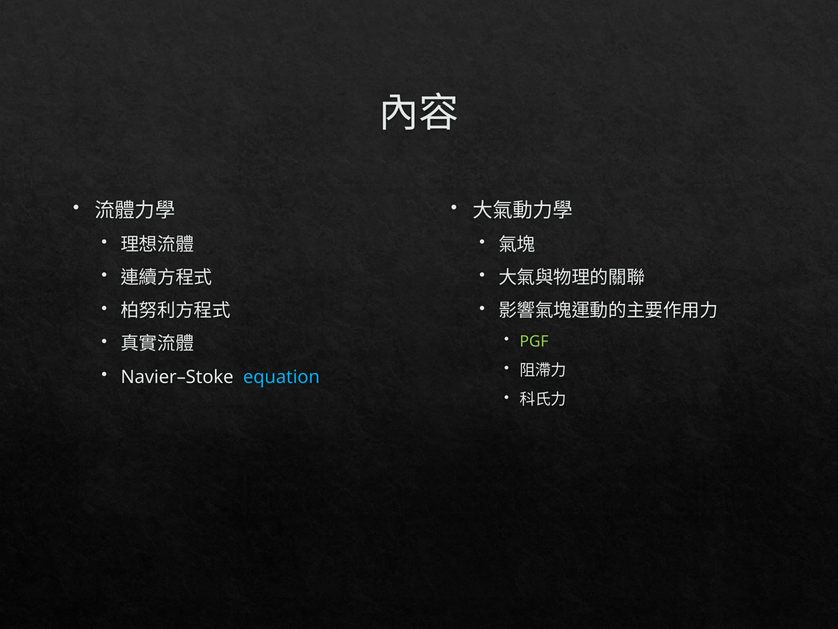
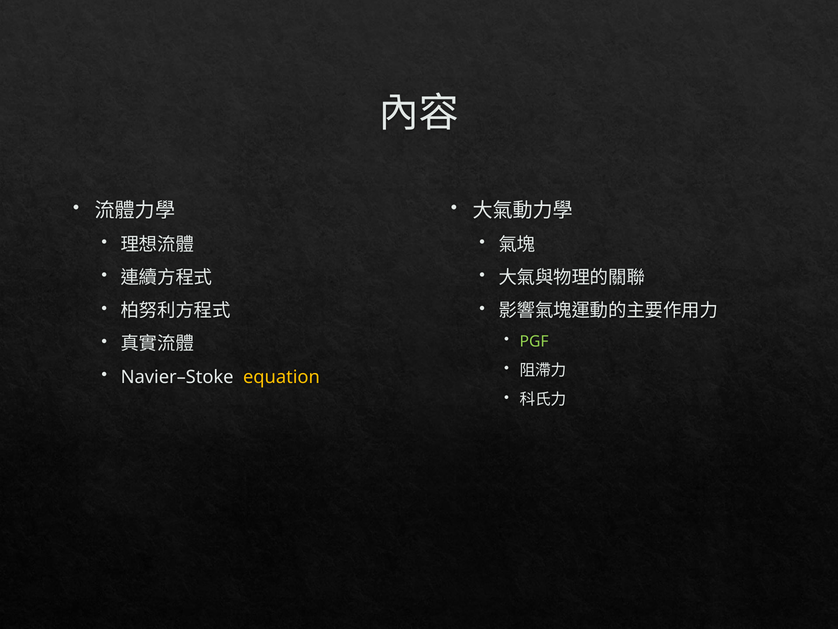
equation colour: light blue -> yellow (281, 377)
